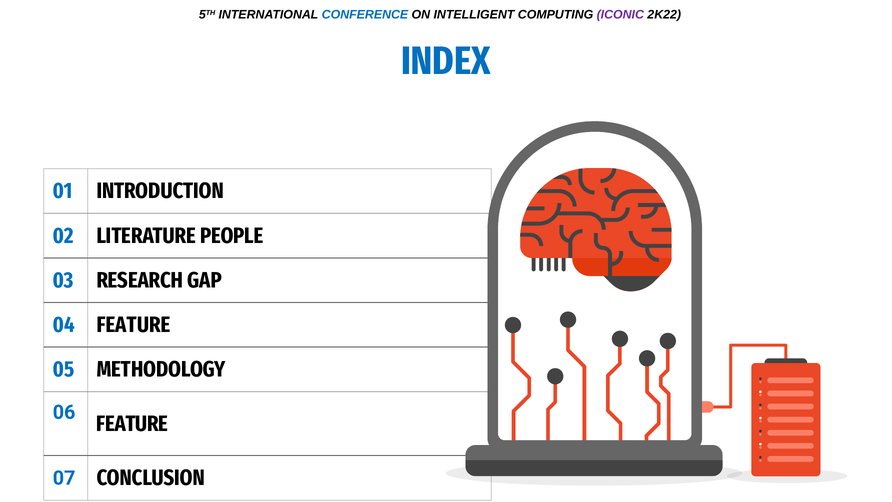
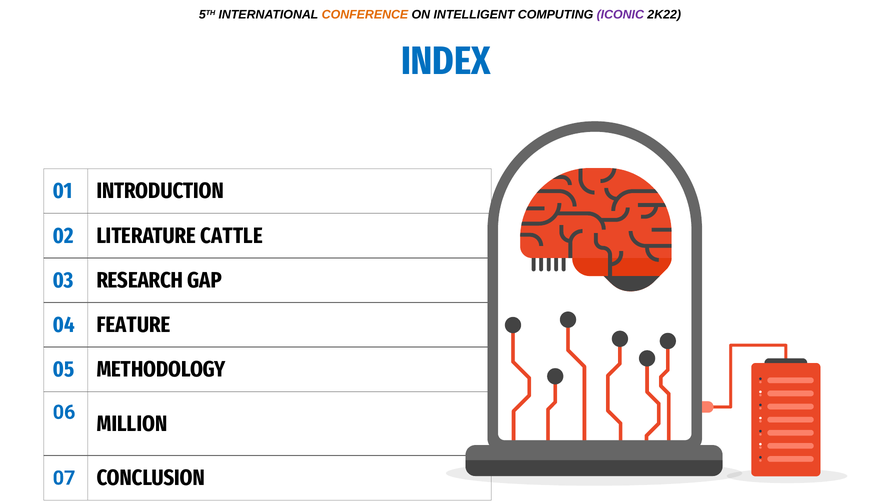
CONFERENCE colour: blue -> orange (365, 15)
PEOPLE: PEOPLE -> CATTLE (231, 236)
FEATURE: FEATURE -> MILLION (132, 424)
